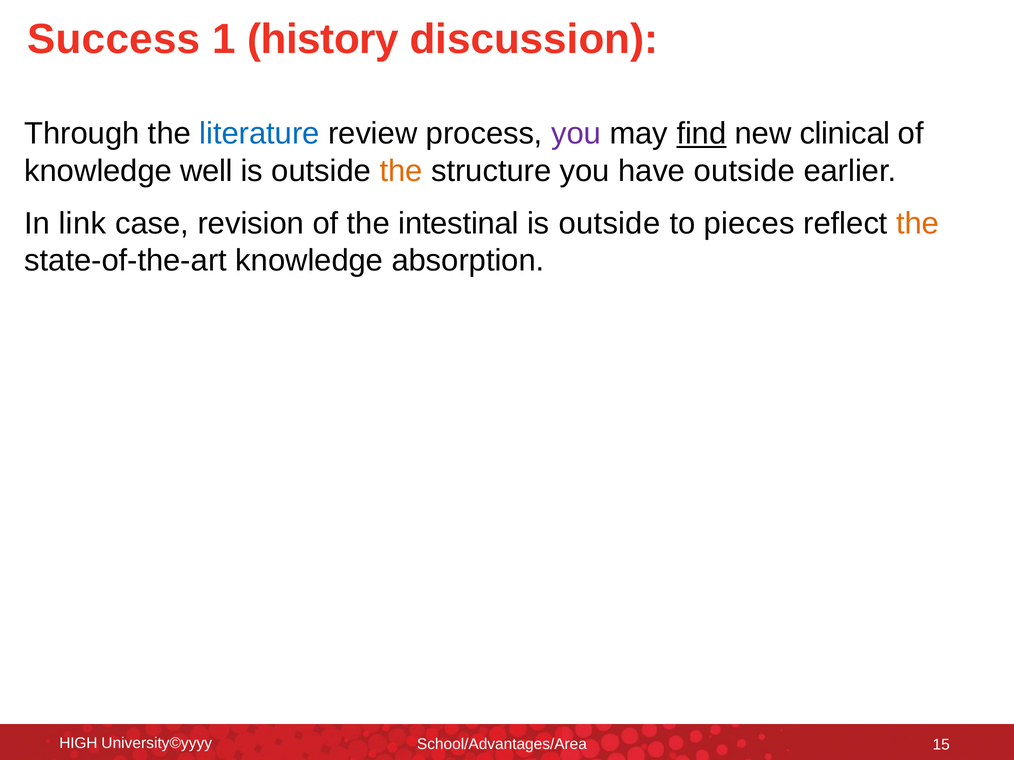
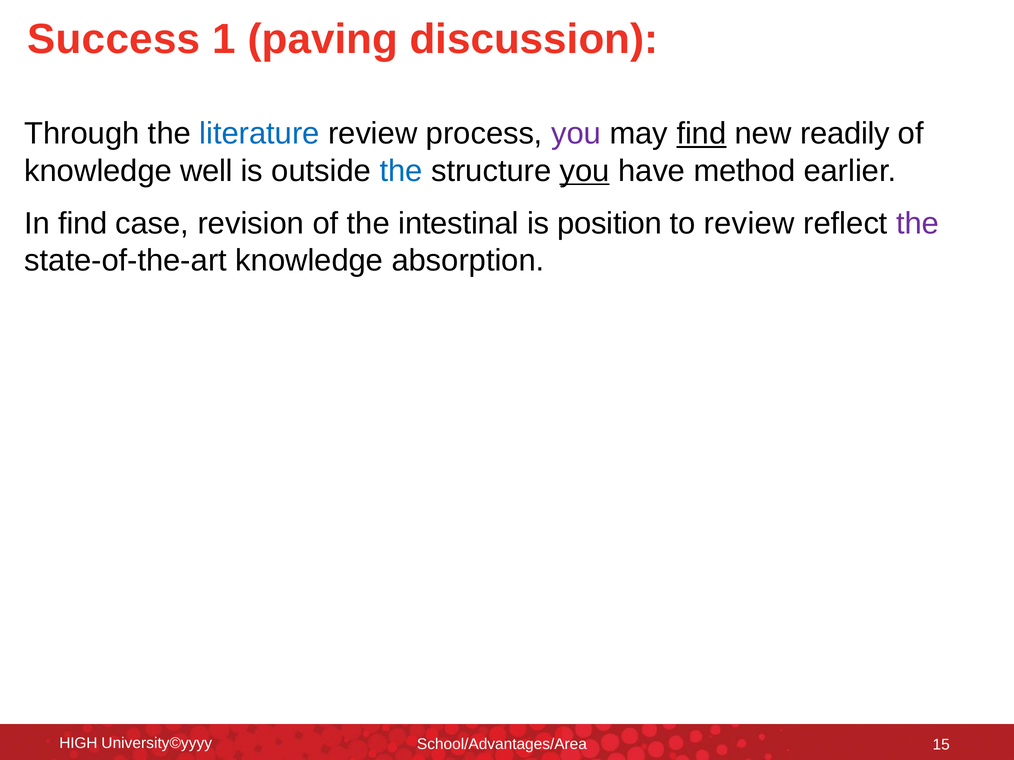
history: history -> paving (323, 39)
clinical: clinical -> readily (845, 134)
the colour: orange -> blue (401, 171)
you underline: none -> present (585, 171)
have outside: outside -> method (745, 171)
In link: link -> find (83, 224)
outside: outside -> position (610, 224)
to pieces: pieces -> review (749, 224)
the colour: orange -> purple (918, 224)
